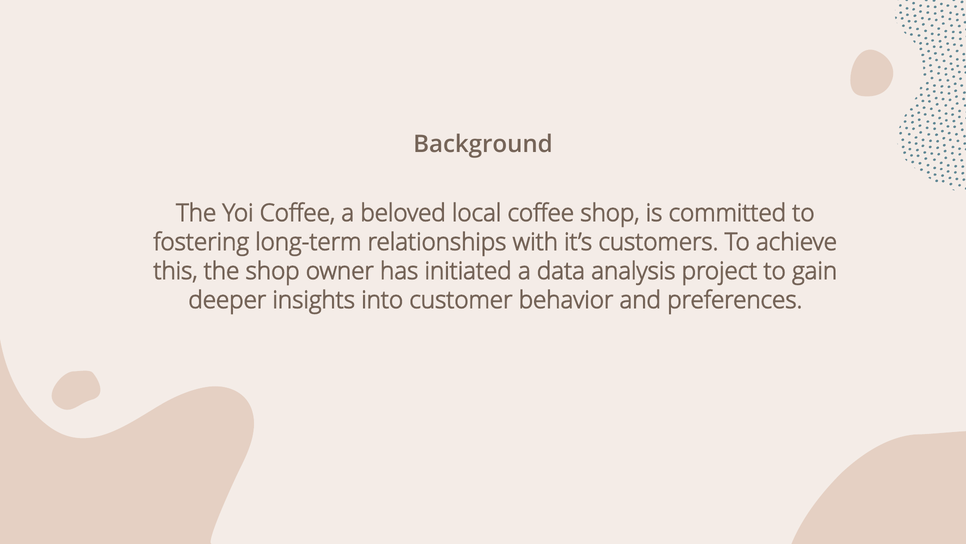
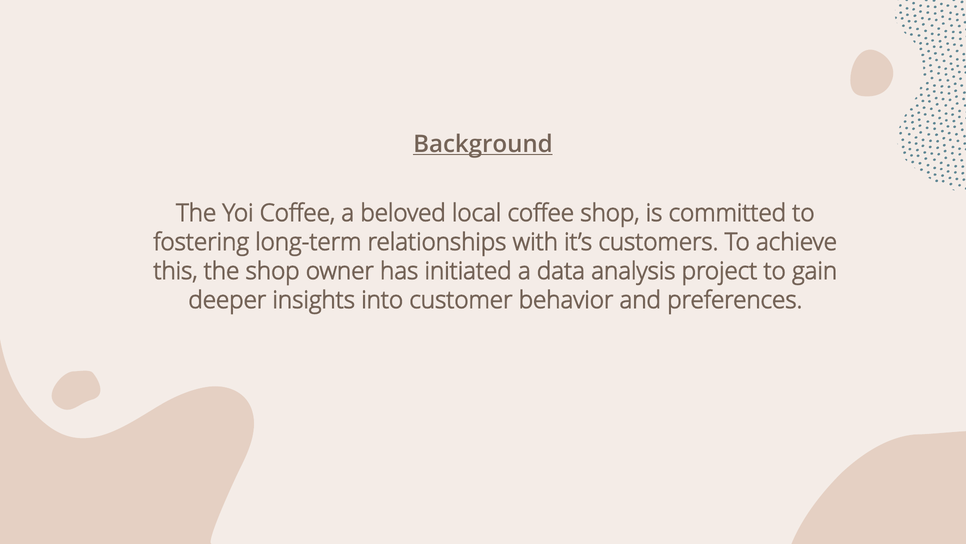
Background underline: none -> present (483, 144)
